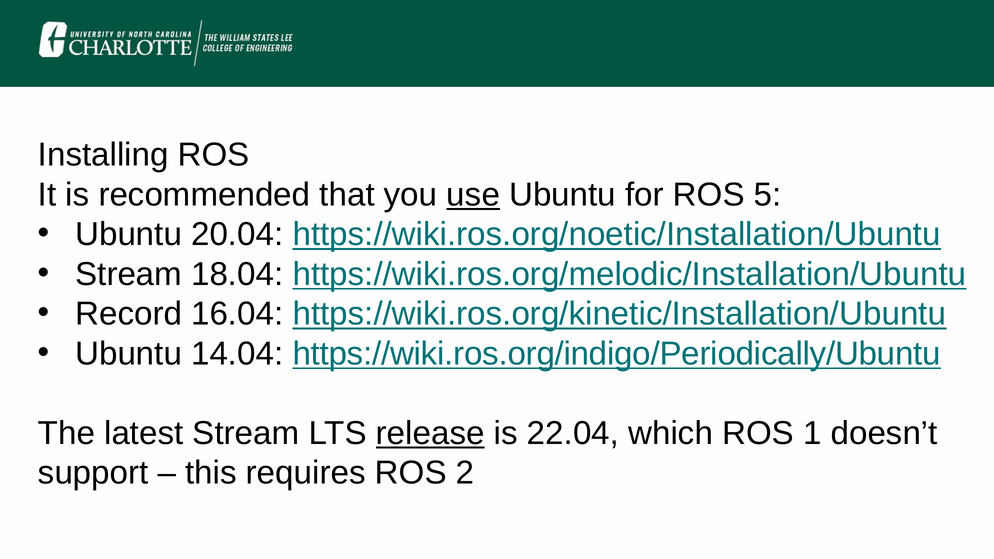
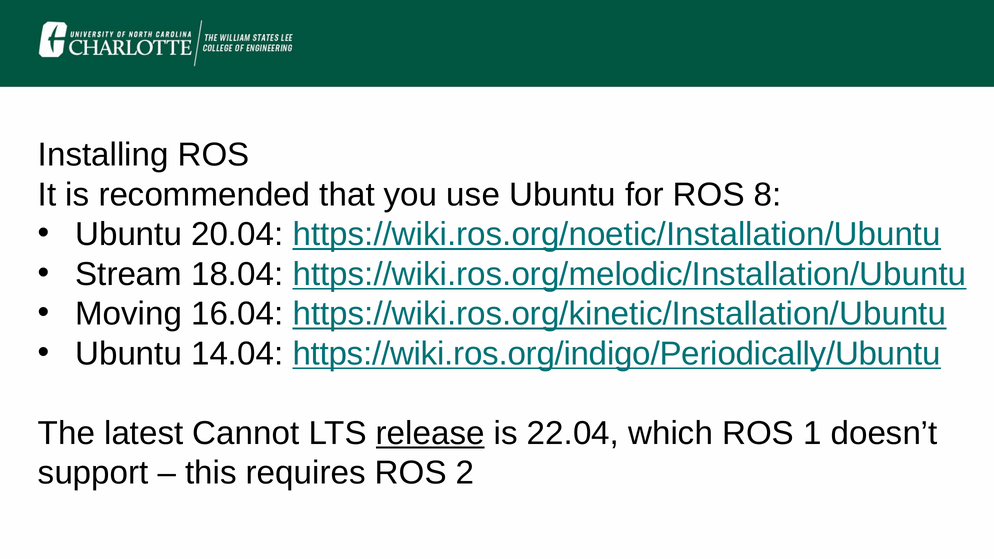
use underline: present -> none (473, 195)
5: 5 -> 8 (768, 195)
Record: Record -> Moving (129, 314)
latest Stream: Stream -> Cannot (246, 433)
